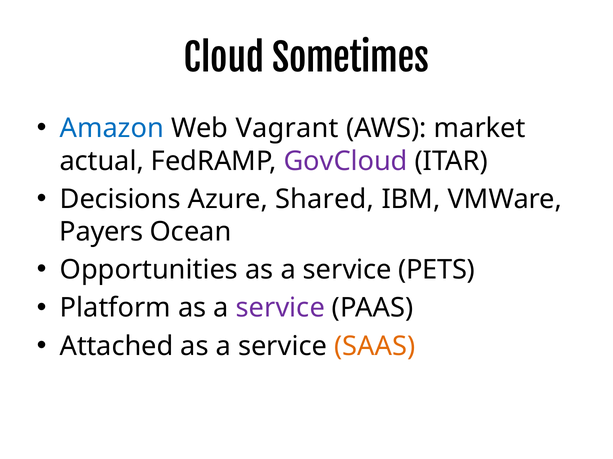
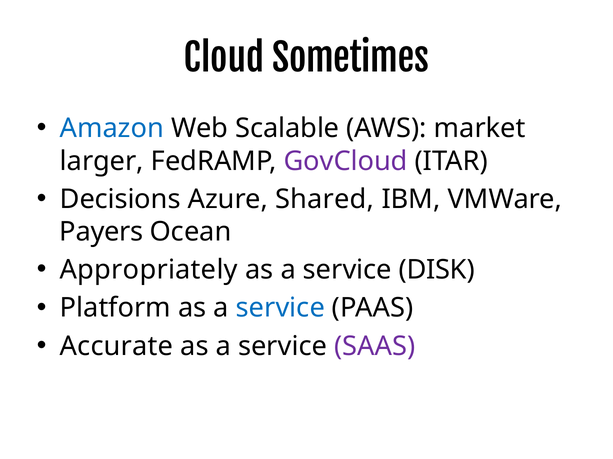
Vagrant: Vagrant -> Scalable (287, 129)
actual: actual -> larger (102, 161)
Opportunities: Opportunities -> Appropriately (149, 270)
PETS: PETS -> DISK (437, 270)
service colour: purple -> blue (280, 308)
Attached: Attached -> Accurate (116, 347)
SAAS colour: orange -> purple (375, 347)
